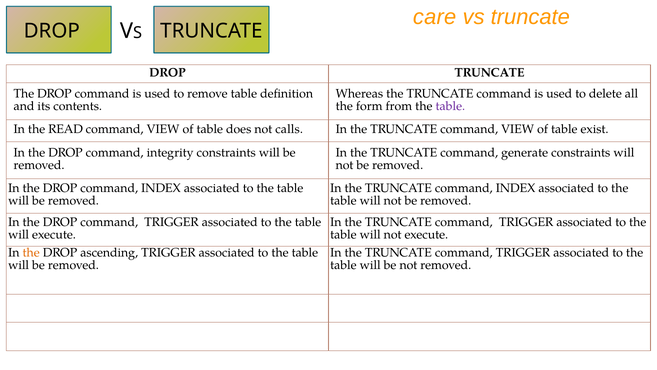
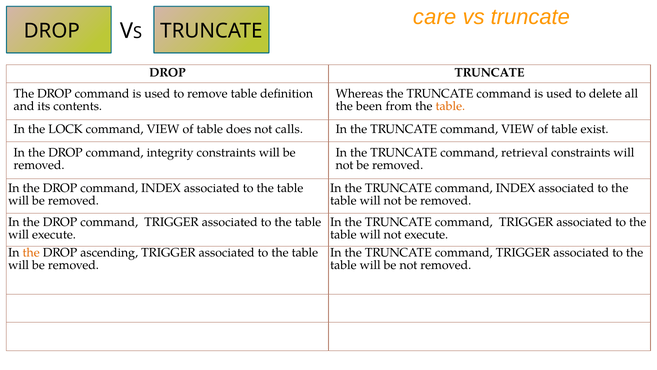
form: form -> been (369, 106)
table colour: purple -> orange (450, 106)
READ: READ -> LOCK (66, 129)
generate: generate -> retrieval (525, 152)
